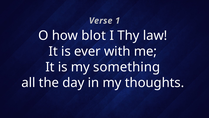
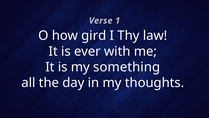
blot: blot -> gird (94, 35)
